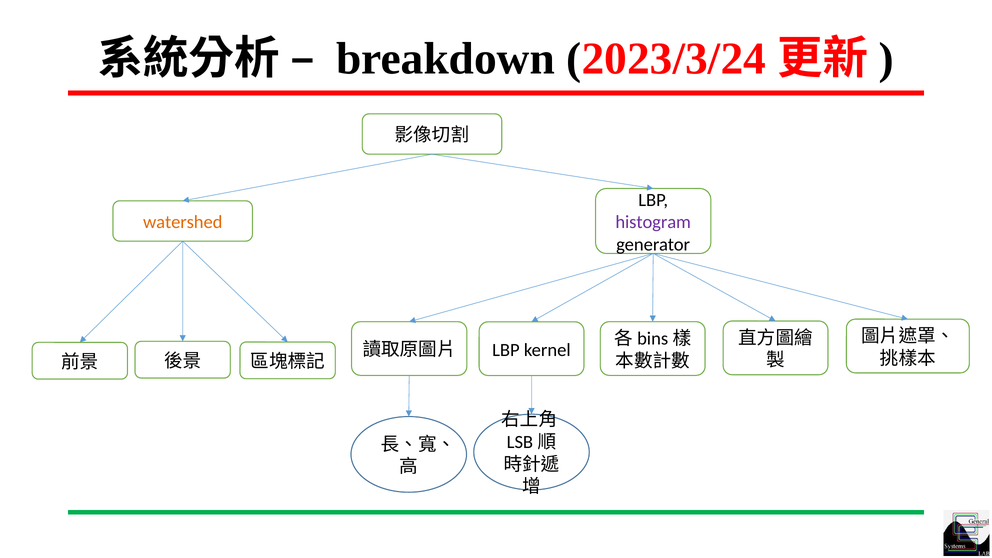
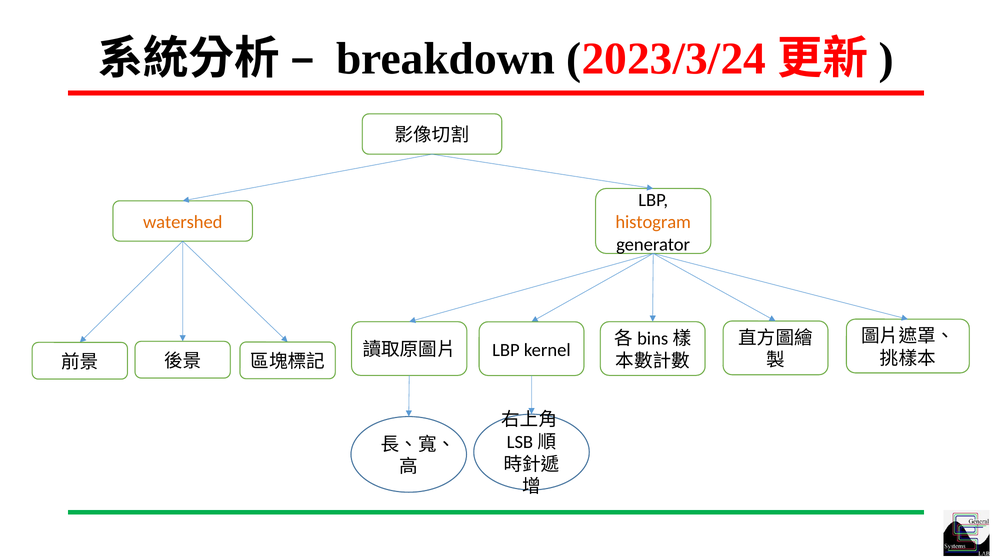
histogram colour: purple -> orange (653, 222)
